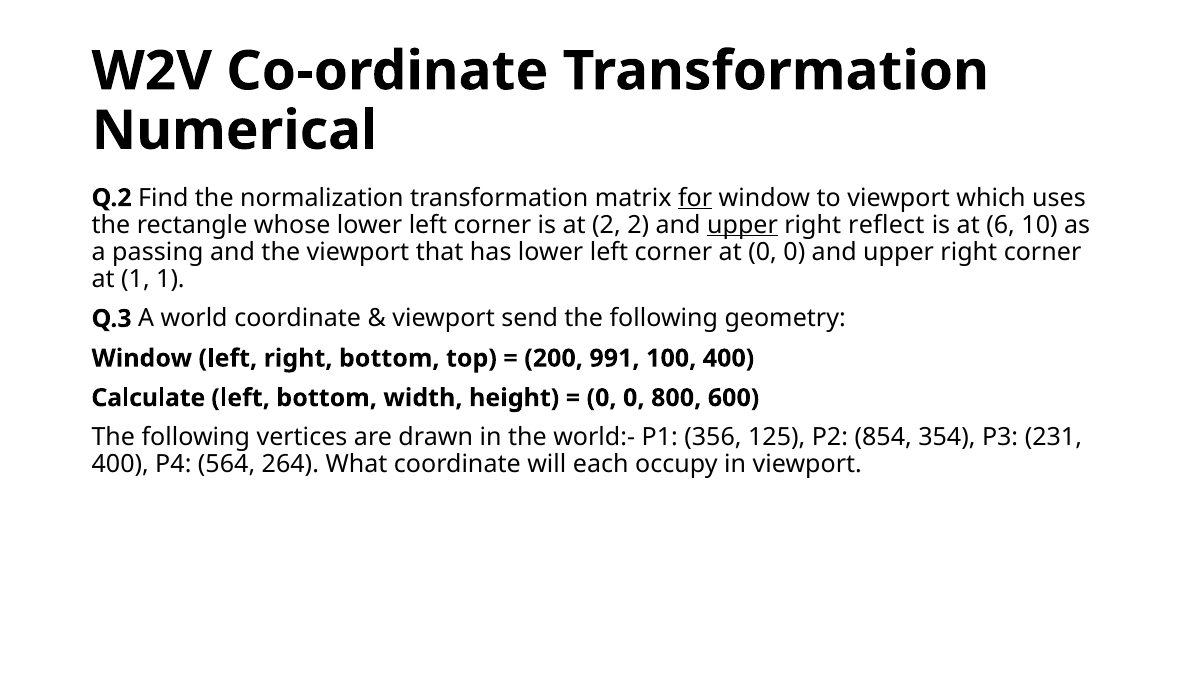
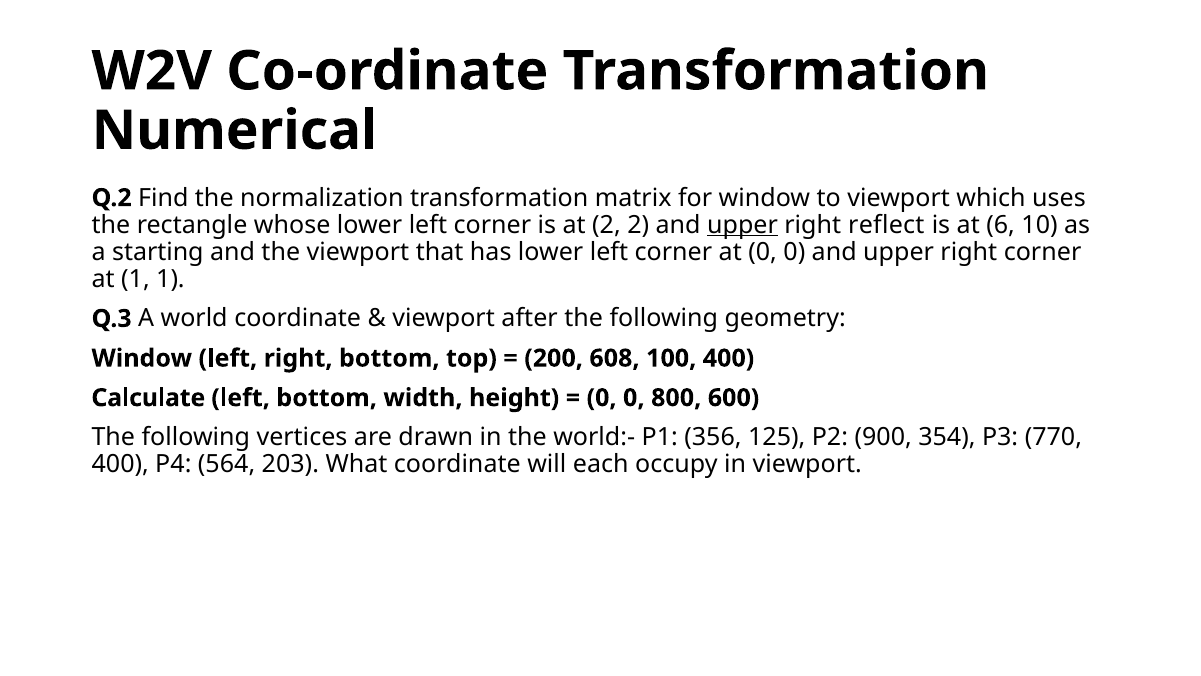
for underline: present -> none (695, 198)
passing: passing -> starting (158, 252)
send: send -> after (530, 318)
991: 991 -> 608 (614, 358)
854: 854 -> 900 (883, 437)
231: 231 -> 770 (1053, 437)
264: 264 -> 203 (290, 464)
